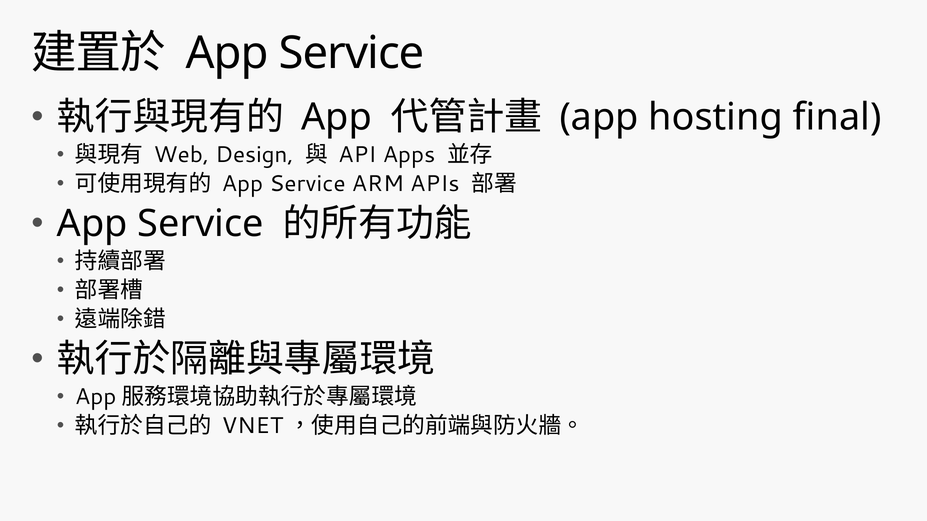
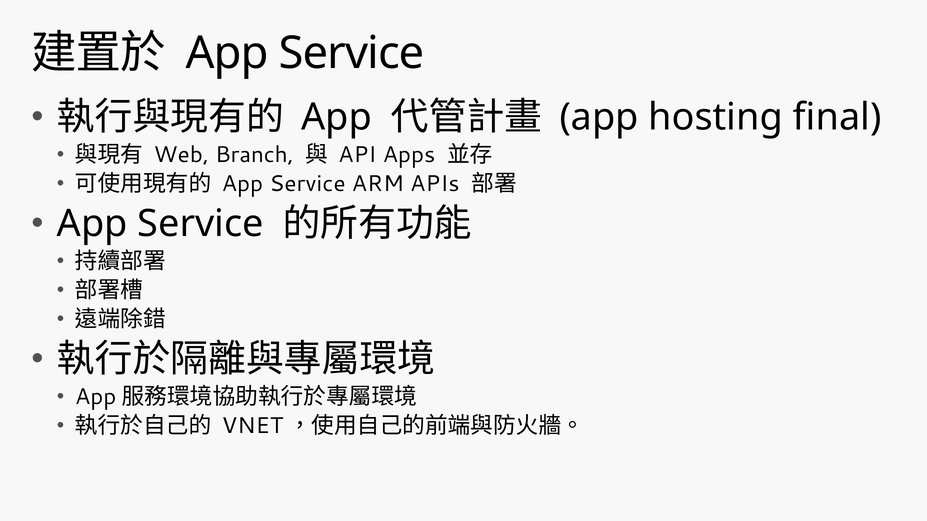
Design: Design -> Branch (254, 155)
